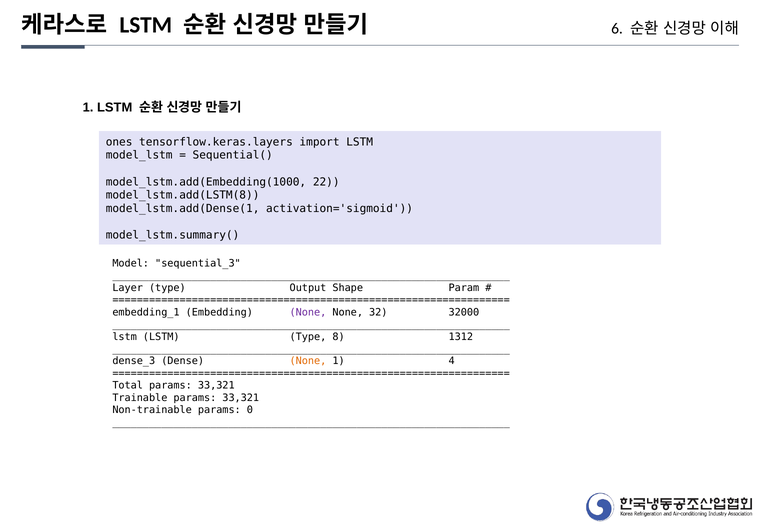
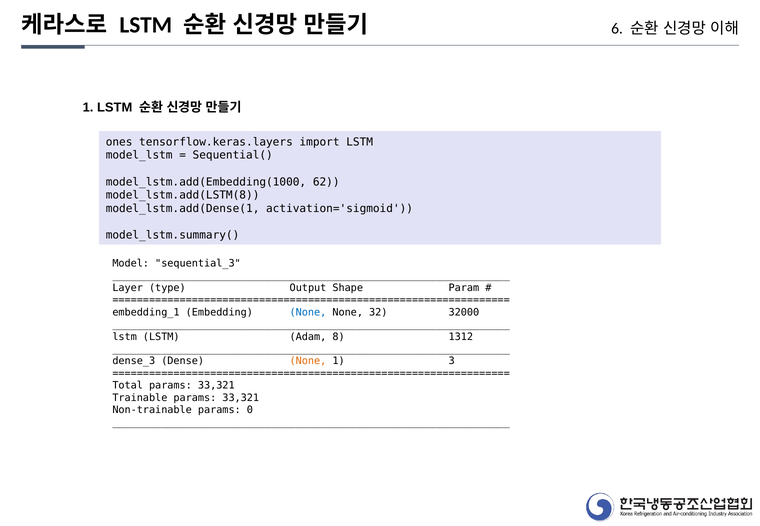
22: 22 -> 62 (326, 182)
None colour: purple -> blue (308, 312)
LSTM Type: Type -> Adam (308, 337)
4: 4 -> 3 (452, 361)
